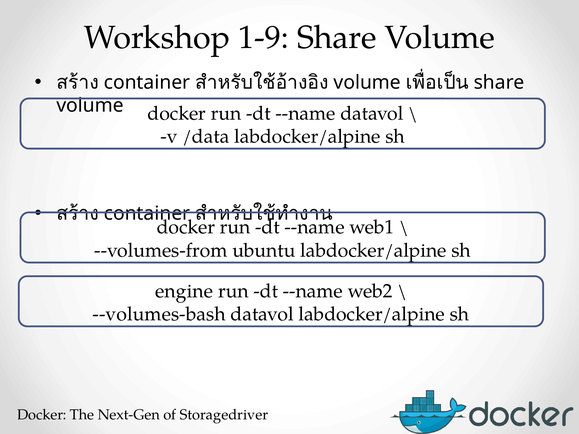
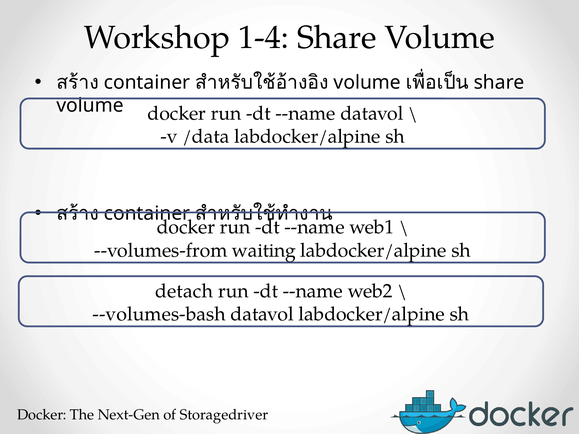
1-9: 1-9 -> 1-4 (264, 38)
ubuntu: ubuntu -> waiting (264, 251)
engine: engine -> detach (184, 291)
